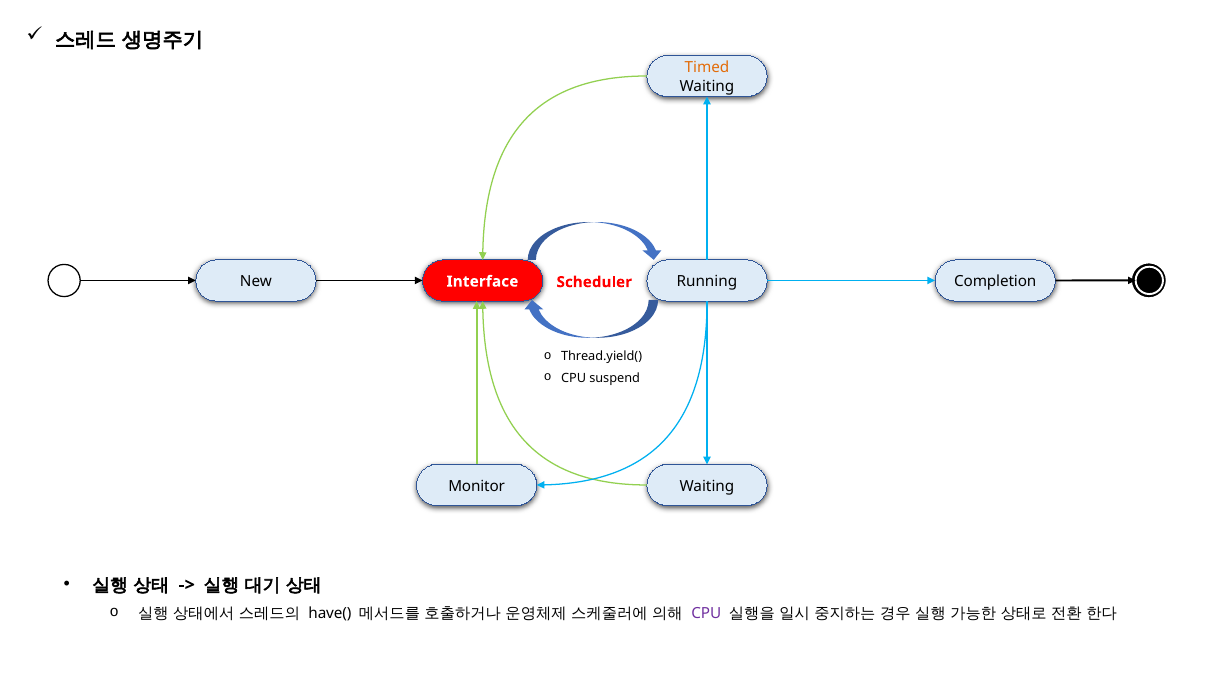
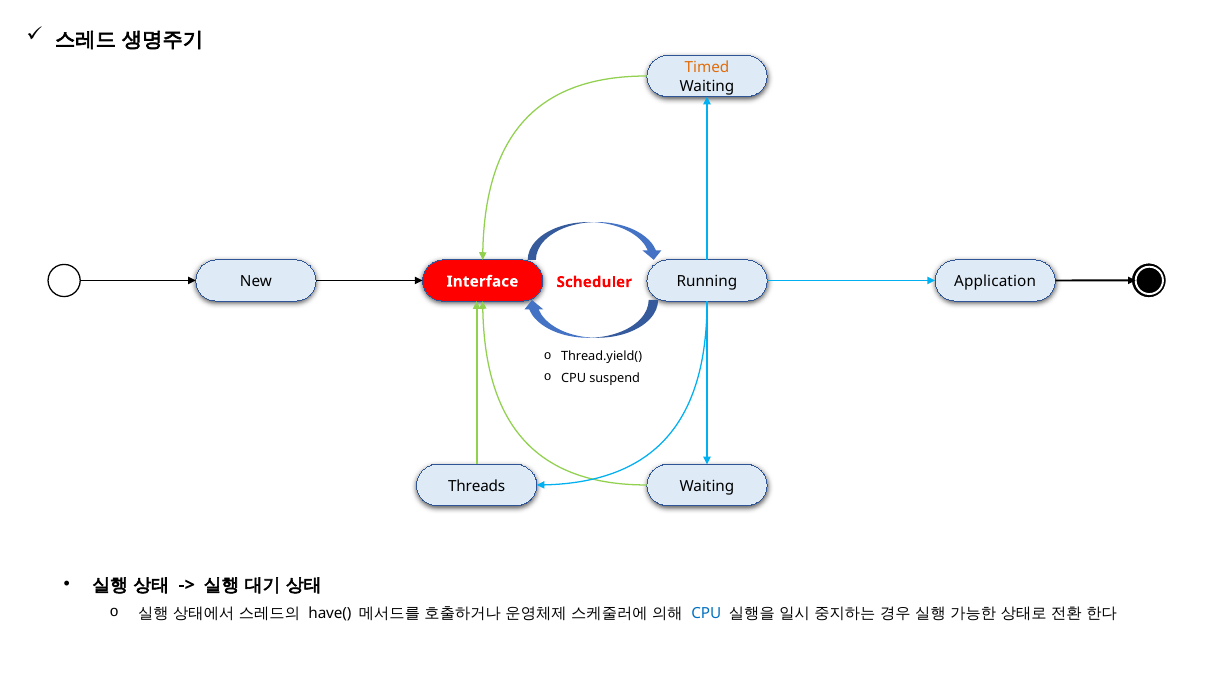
Completion: Completion -> Application (995, 281)
Monitor: Monitor -> Threads (477, 486)
CPU colour: purple -> blue (706, 613)
